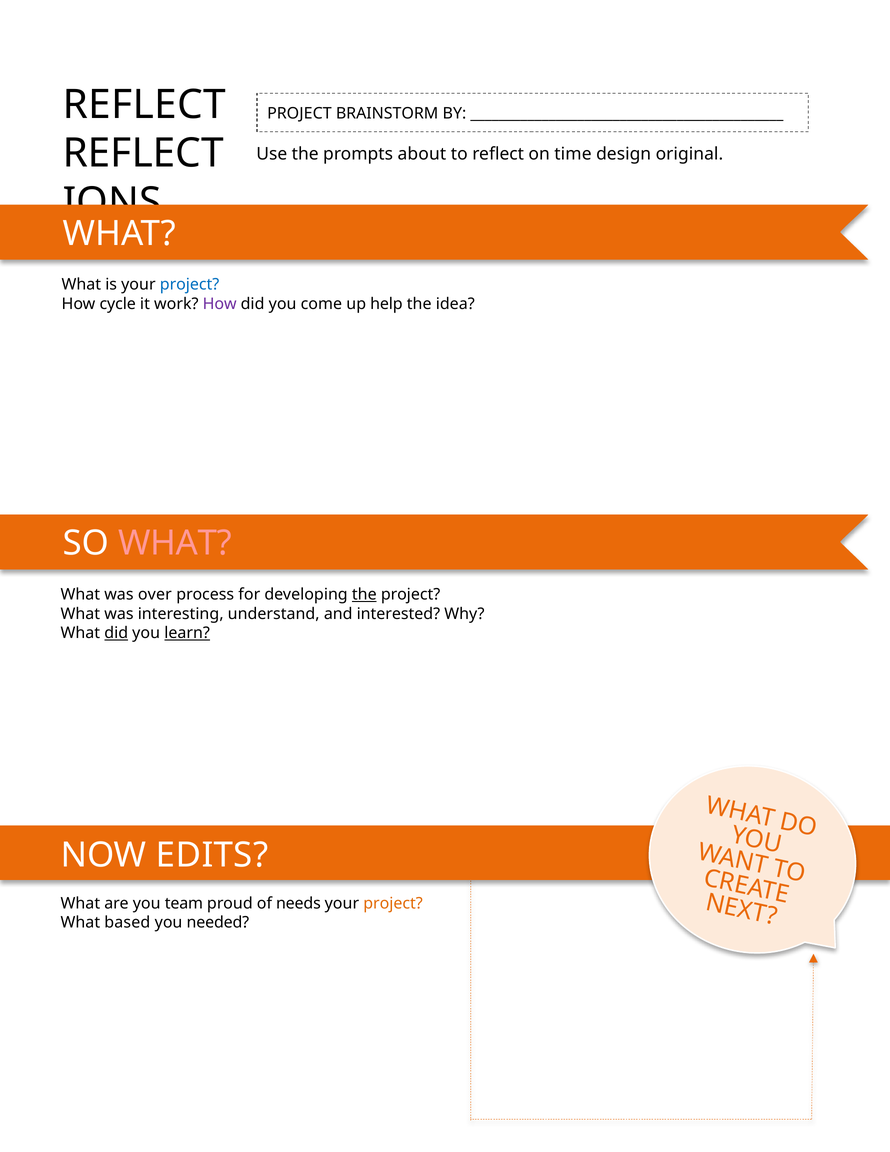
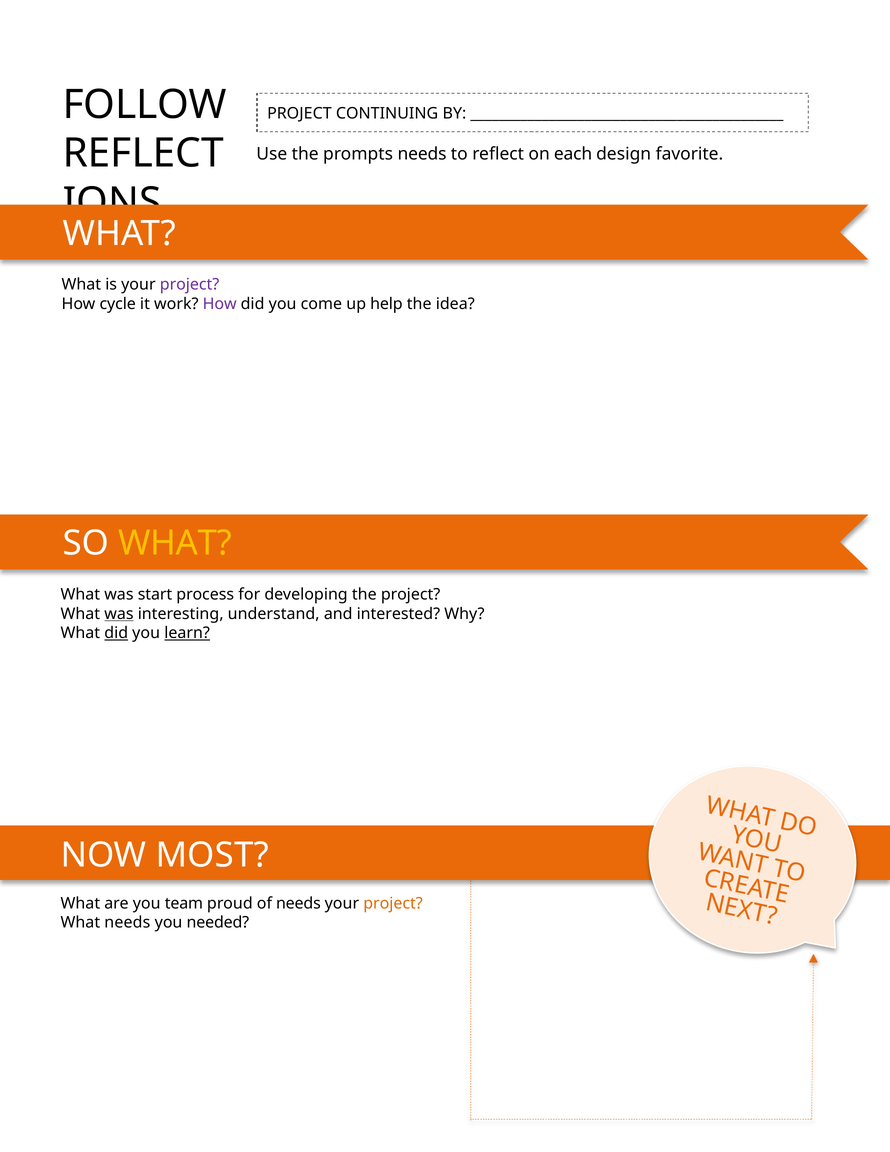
REFLECT: REFLECT -> FOLLOW (145, 105)
BRAINSTORM: BRAINSTORM -> CONTINUING (387, 113)
prompts about: about -> needs (422, 154)
time: time -> each (573, 154)
original: original -> favorite (689, 154)
project colour: blue -> purple (190, 285)
WHAT colour: pink -> yellow (175, 543)
over: over -> start (155, 595)
the underline: present -> none (364, 595)
was underline: none -> present (119, 614)
EDITS: EDITS -> MOST (212, 855)
What based: based -> needs (127, 922)
